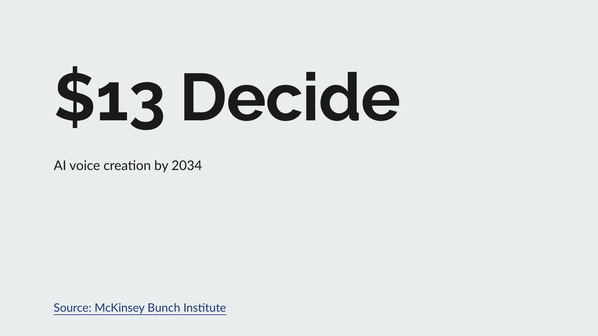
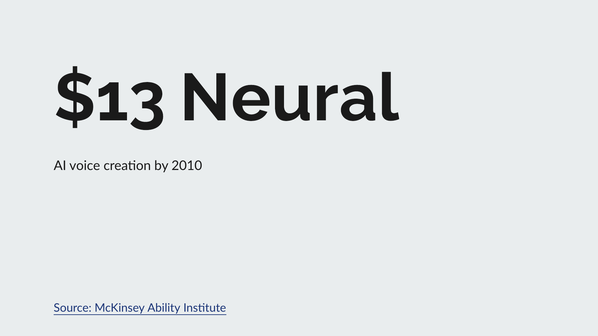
Decide: Decide -> Neural (289, 98)
2034: 2034 -> 2010 (187, 166)
Bunch: Bunch -> Ability (164, 308)
